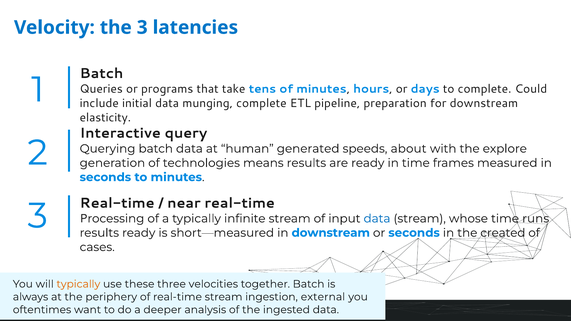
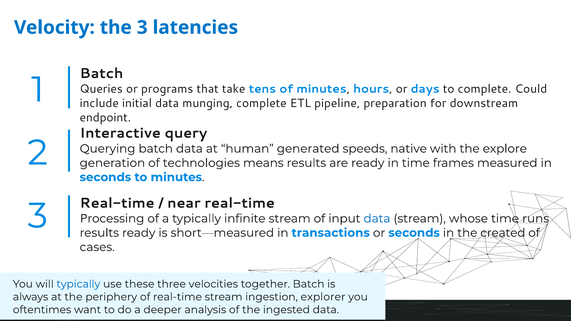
elasticity: elasticity -> endpoint (105, 118)
about: about -> native (409, 149)
in downstream: downstream -> transactions (331, 233)
typically colour: orange -> blue (78, 284)
external: external -> explorer (323, 297)
